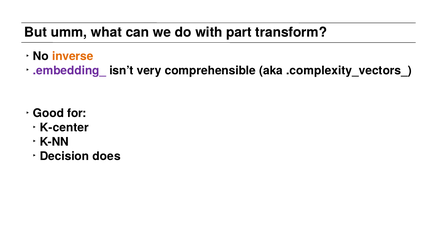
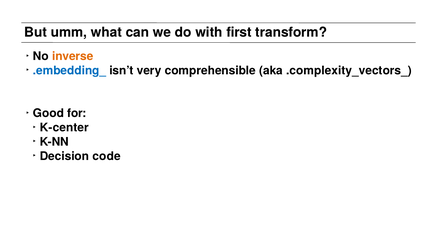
part: part -> first (239, 32)
.embedding_ colour: purple -> blue (70, 70)
does: does -> code (107, 156)
